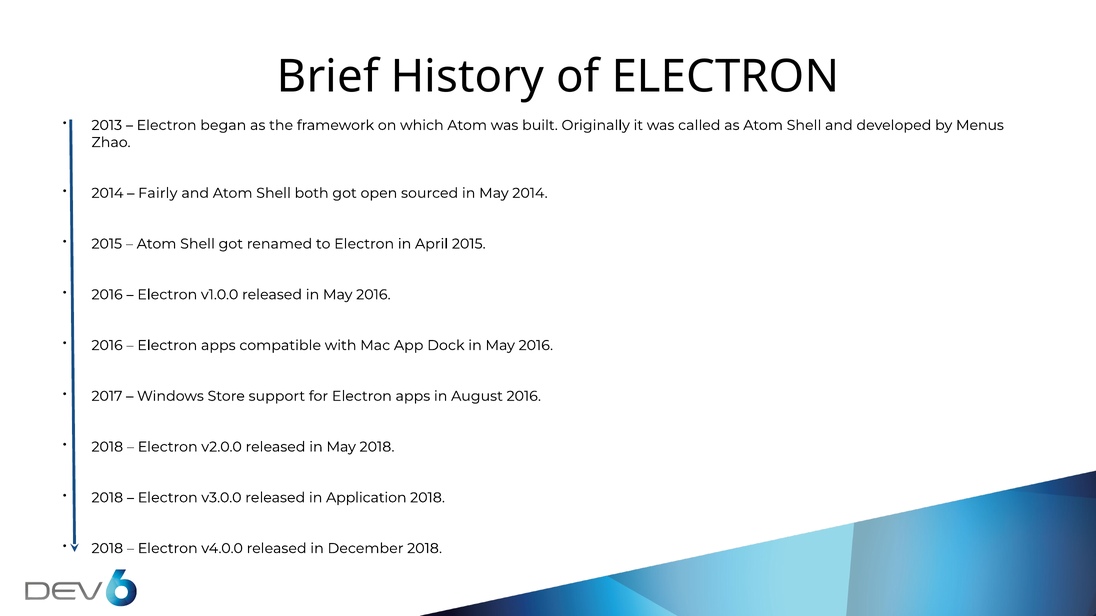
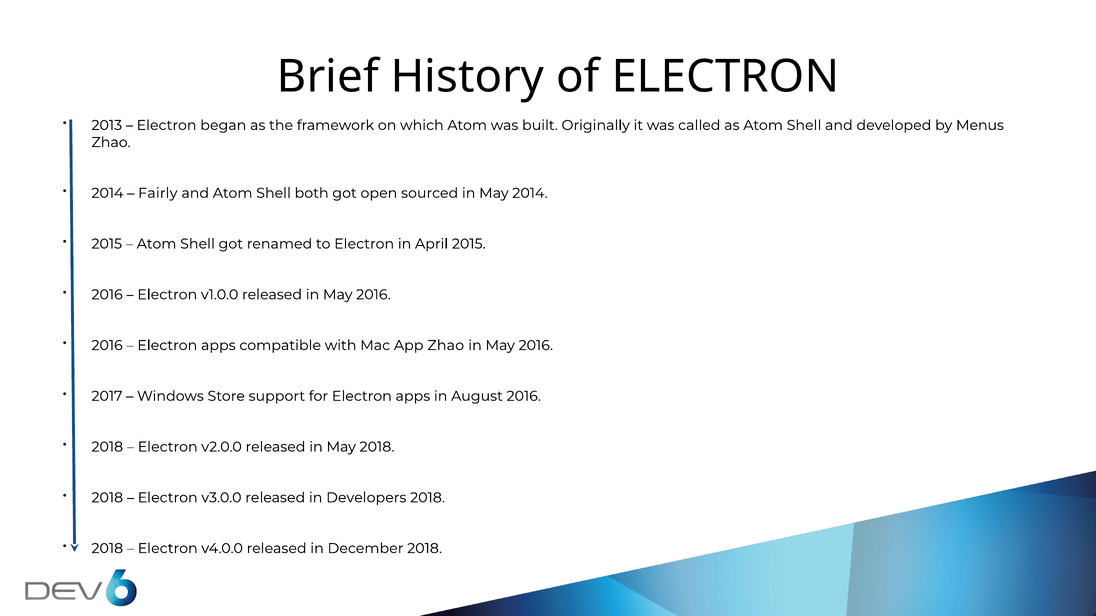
App Dock: Dock -> Zhao (446, 346)
Application: Application -> Developers (366, 498)
